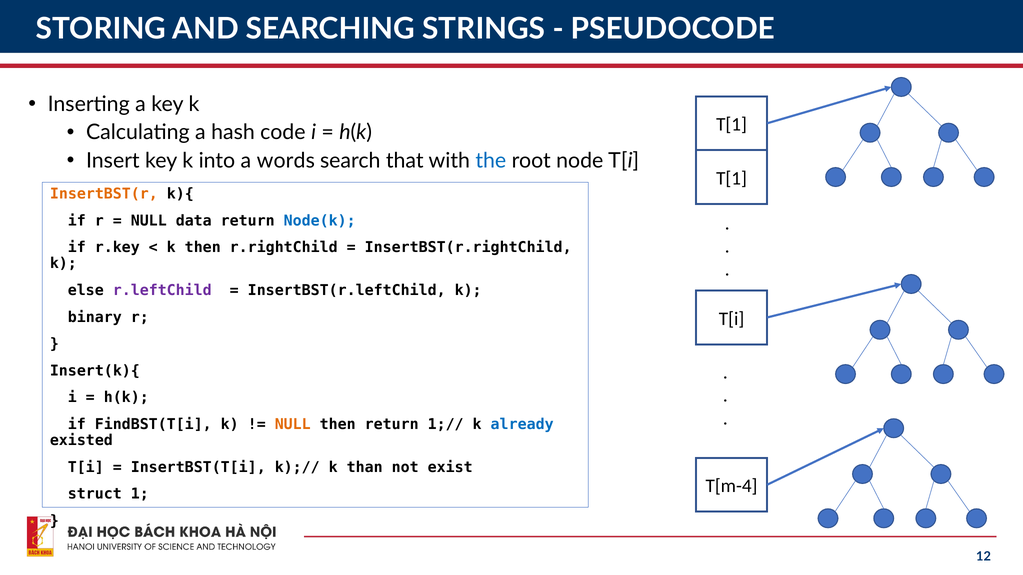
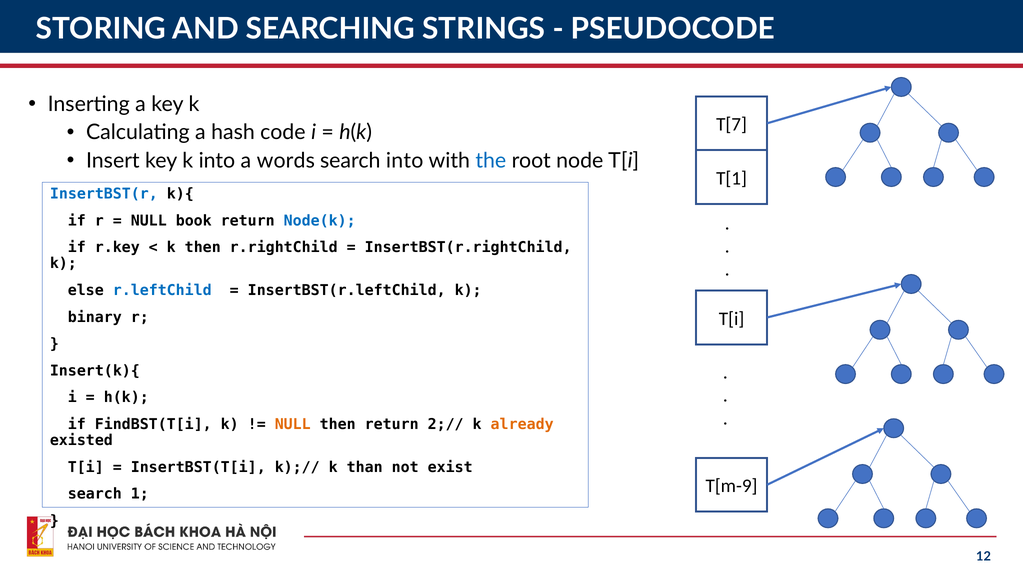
T[1: T[1 -> T[7 (732, 125)
search that: that -> into (405, 161)
InsertBST(r colour: orange -> blue (104, 194)
data: data -> book (194, 221)
r.leftChild colour: purple -> blue (162, 291)
1;//: 1;// -> 2;// (446, 425)
already colour: blue -> orange (522, 425)
T[m-4: T[m-4 -> T[m-9 (732, 486)
struct: struct -> search (95, 494)
